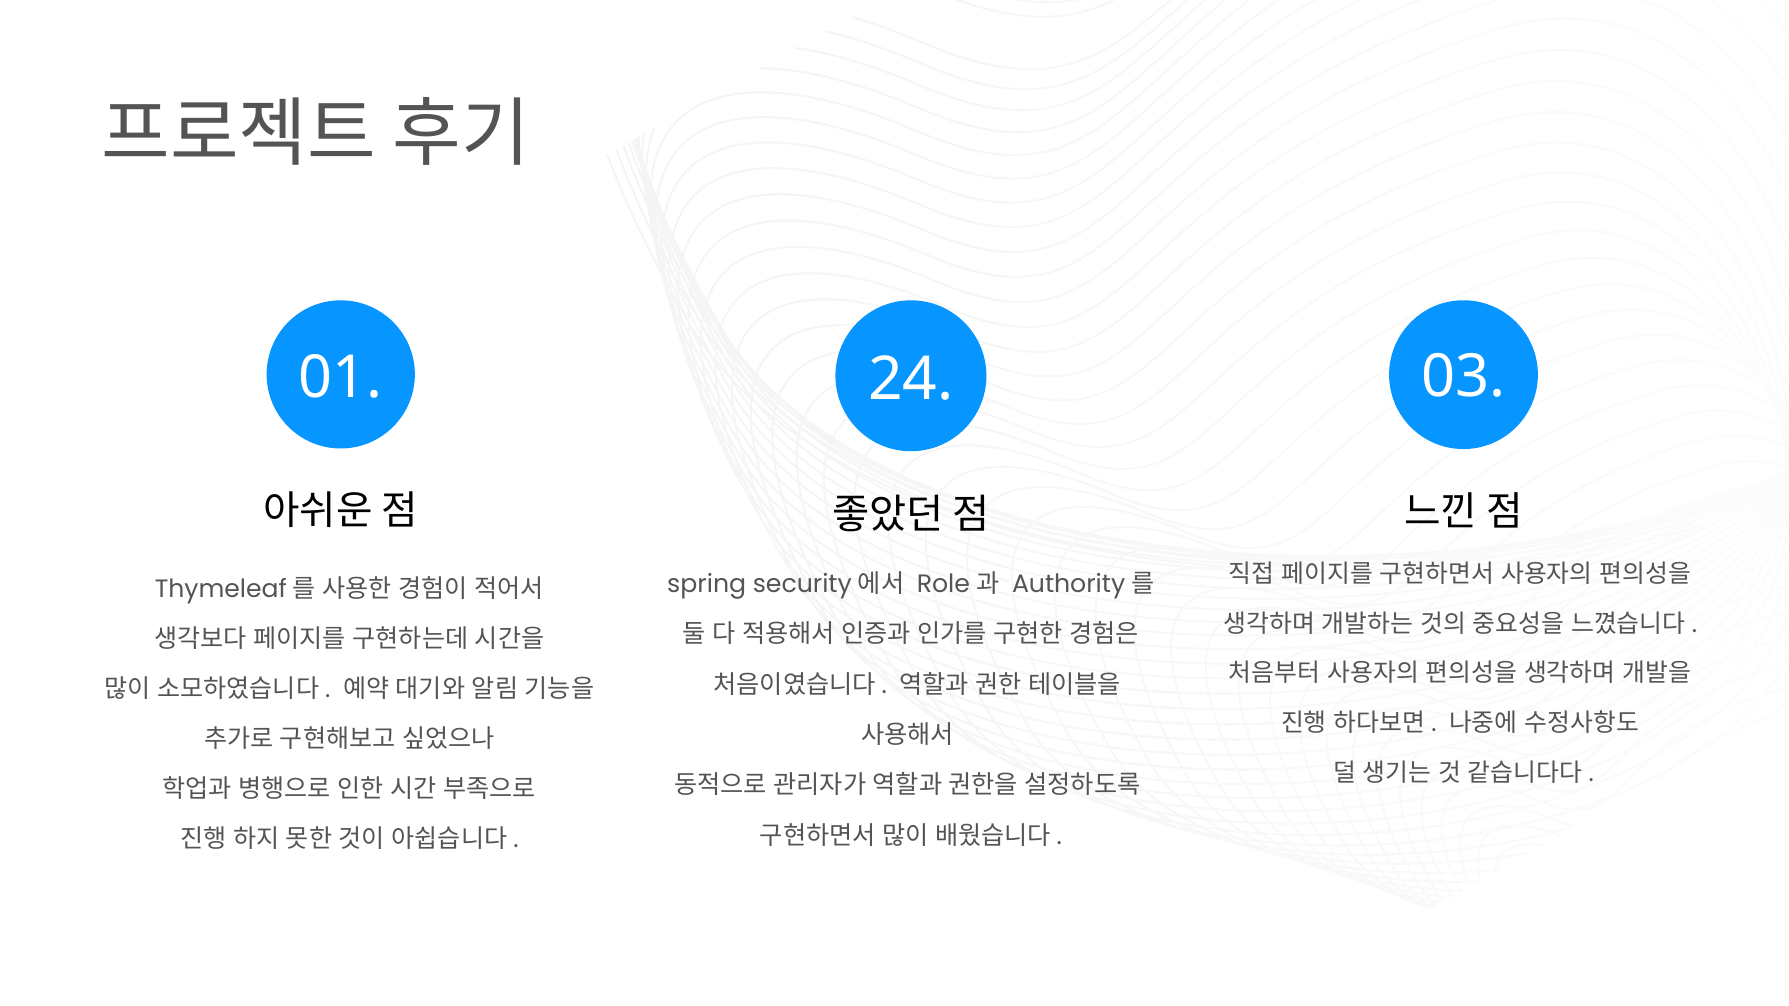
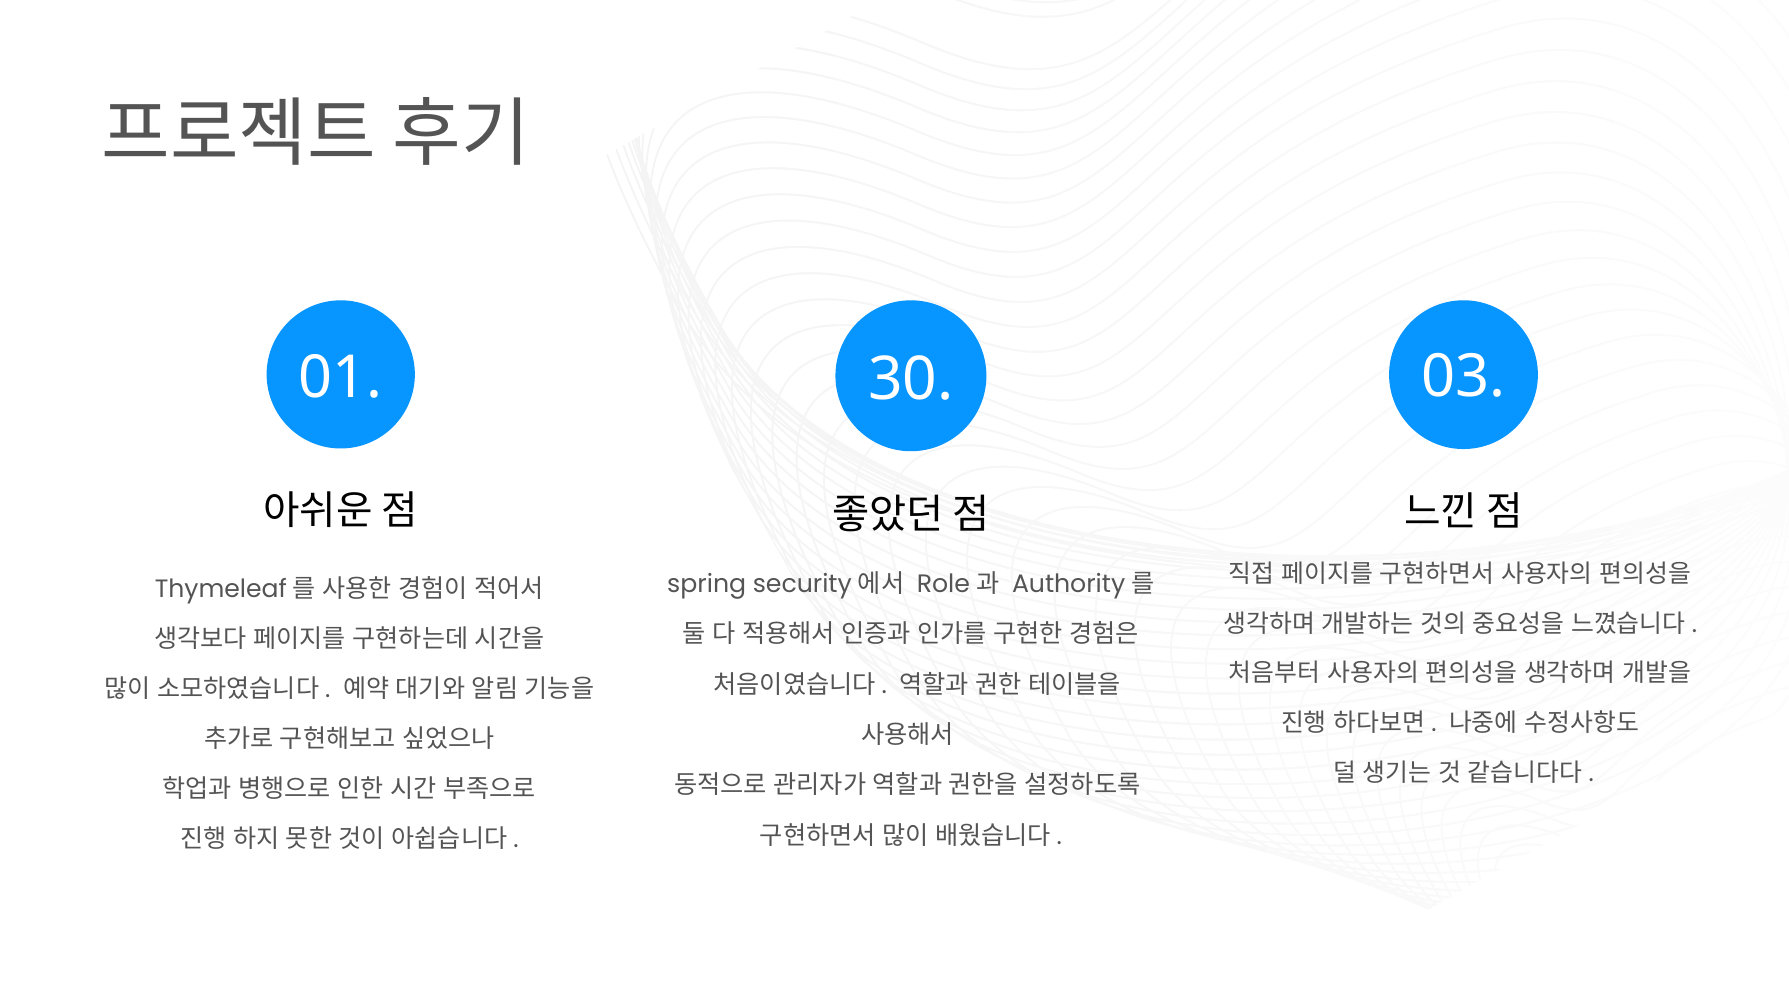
24: 24 -> 30 (911, 379)
